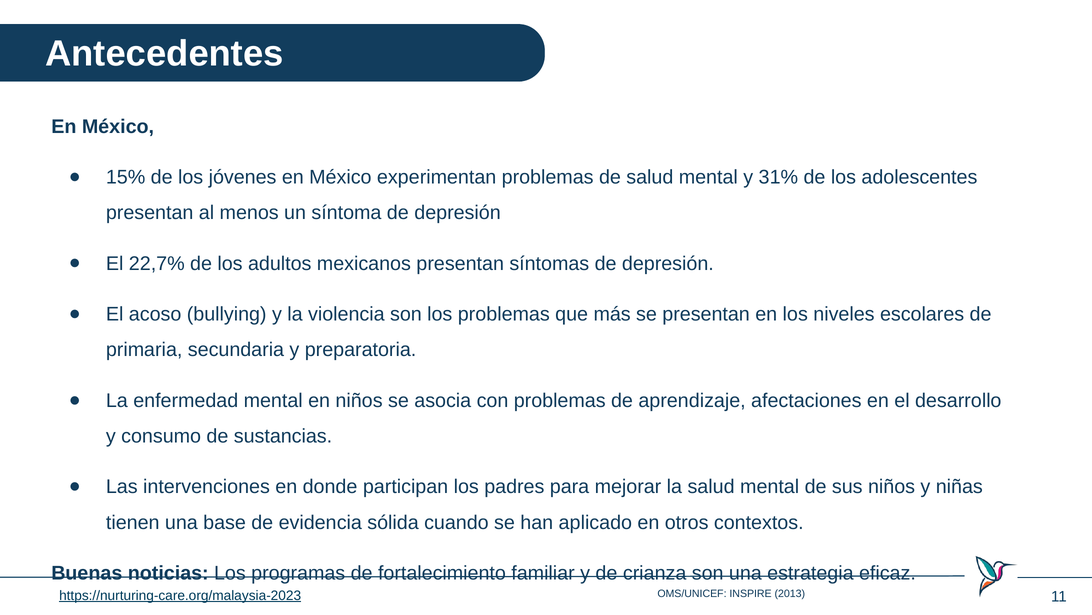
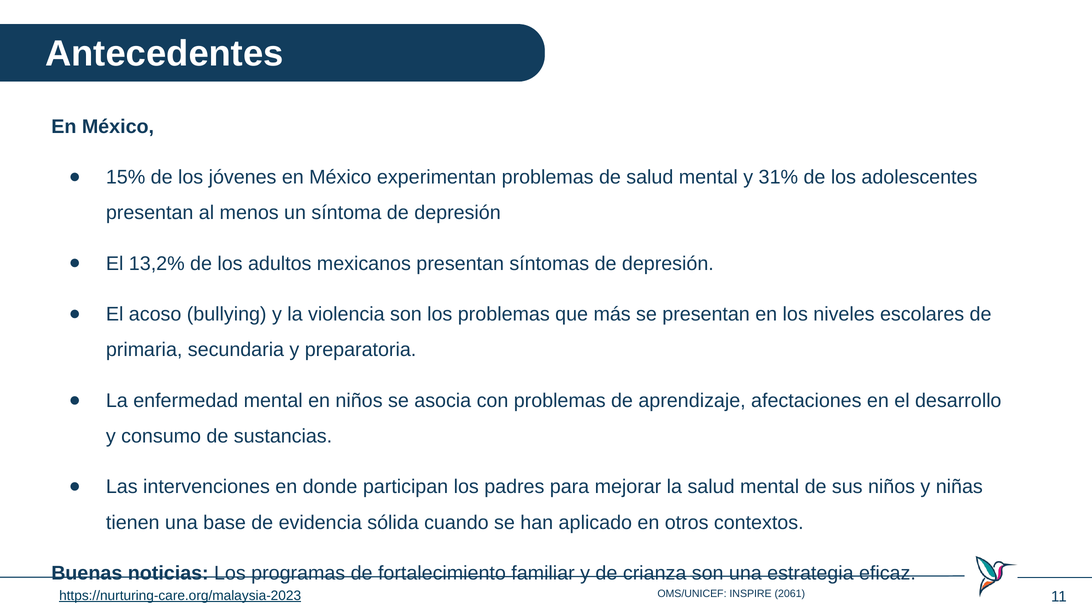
22,7%: 22,7% -> 13,2% (157, 263)
2013: 2013 -> 2061 (790, 593)
